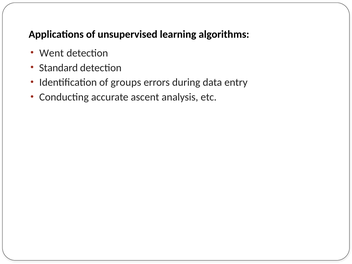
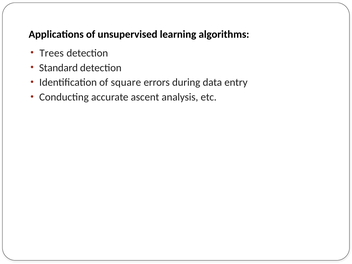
Went: Went -> Trees (52, 53)
groups: groups -> square (126, 82)
